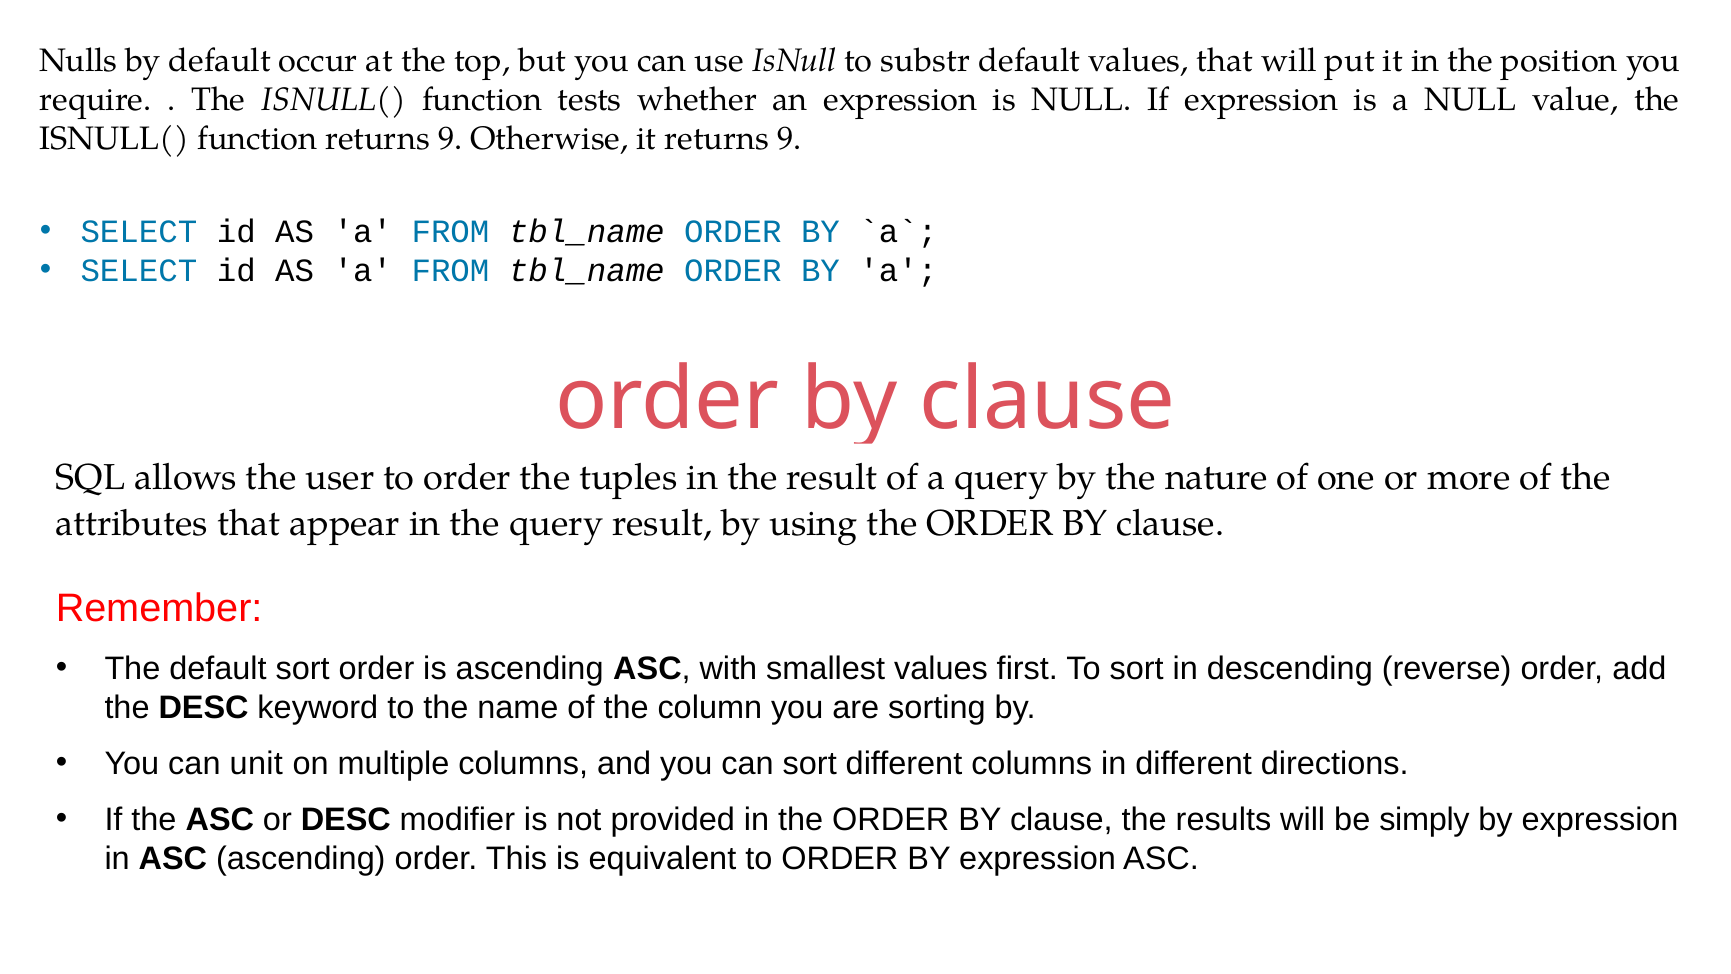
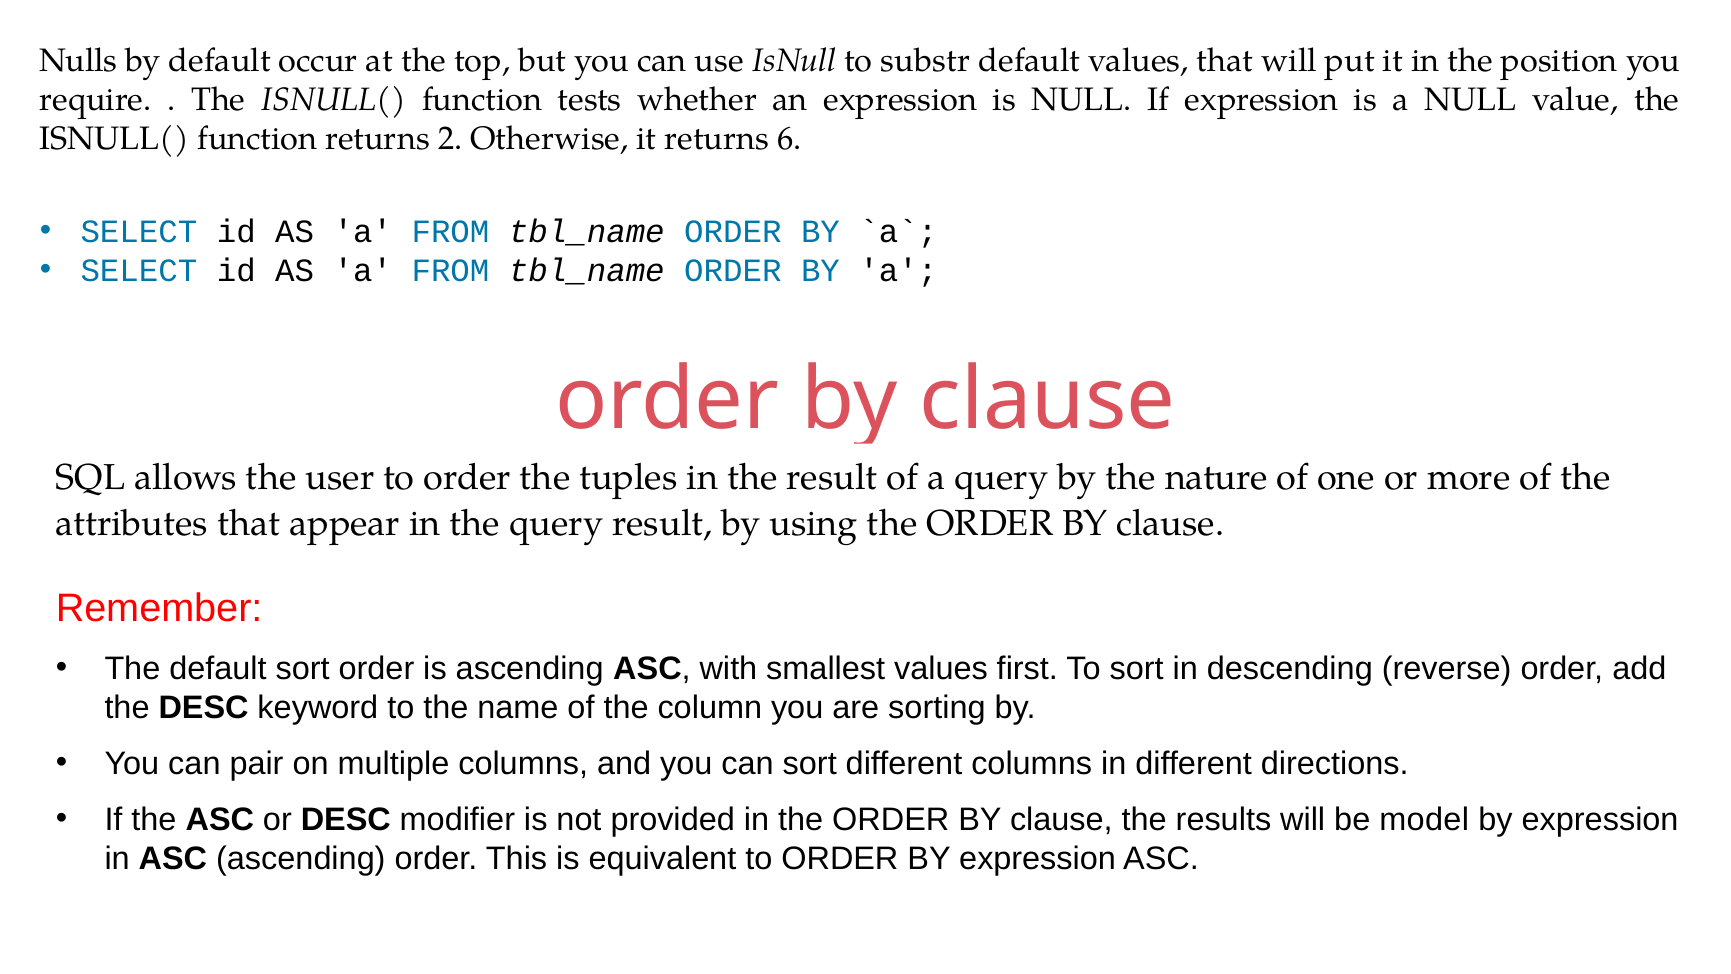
function returns 9: 9 -> 2 (450, 138)
it returns 9: 9 -> 6 (789, 138)
unit: unit -> pair (257, 763)
simply: simply -> model (1424, 820)
